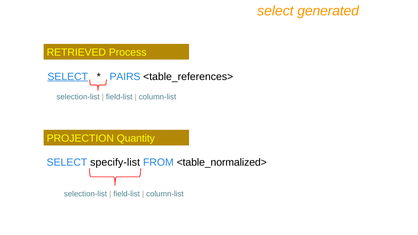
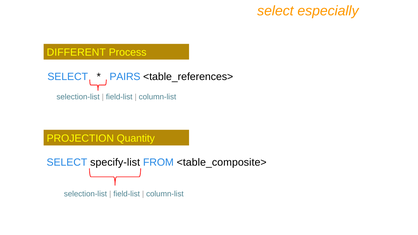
generated: generated -> especially (328, 11)
RETRIEVED: RETRIEVED -> DIFFERENT (76, 52)
SELECT underline: present -> none (68, 77)
<table_normalized>: <table_normalized> -> <table_composite> (222, 163)
